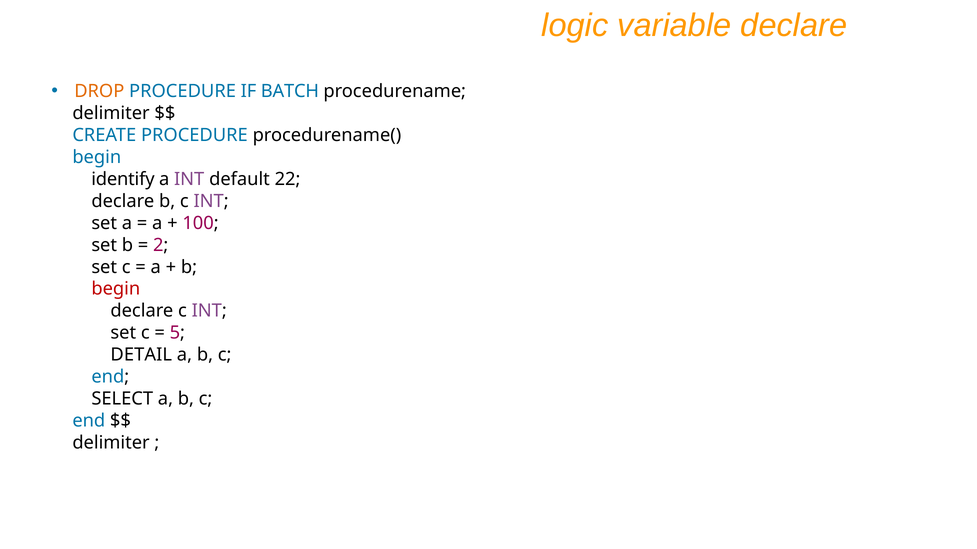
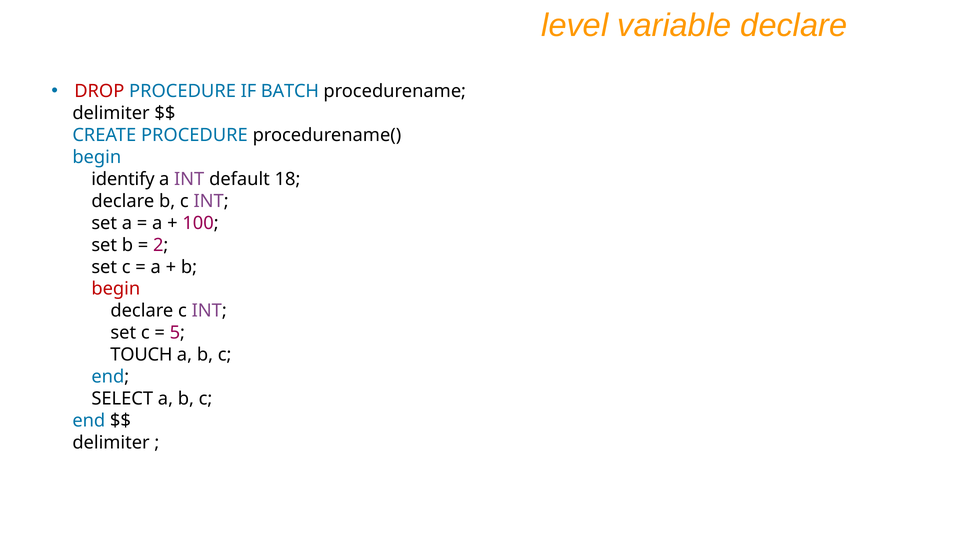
logic: logic -> level (575, 25)
DROP colour: orange -> red (99, 91)
22: 22 -> 18 (288, 179)
DETAIL: DETAIL -> TOUCH (141, 355)
